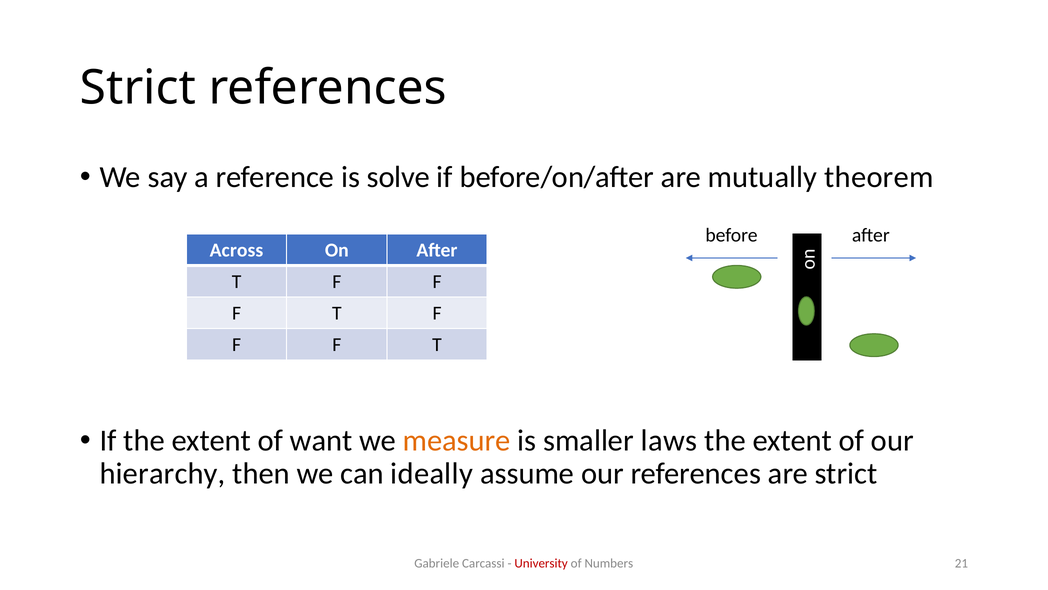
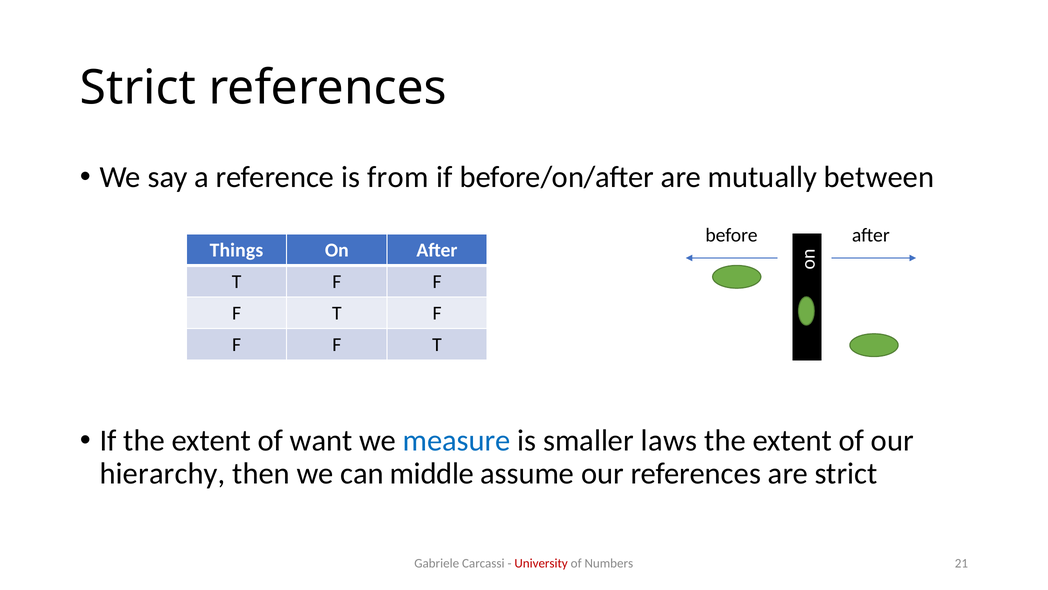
solve: solve -> from (398, 177)
theorem: theorem -> between (879, 177)
Across: Across -> Things (236, 250)
measure colour: orange -> blue (457, 440)
ideally: ideally -> middle (432, 473)
